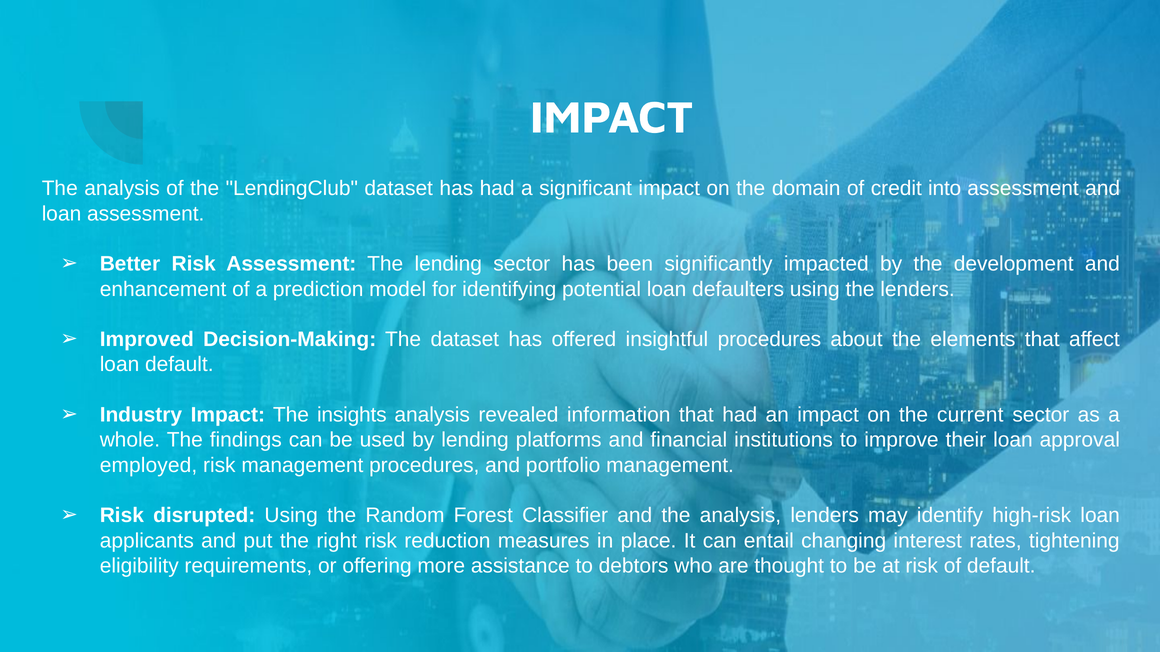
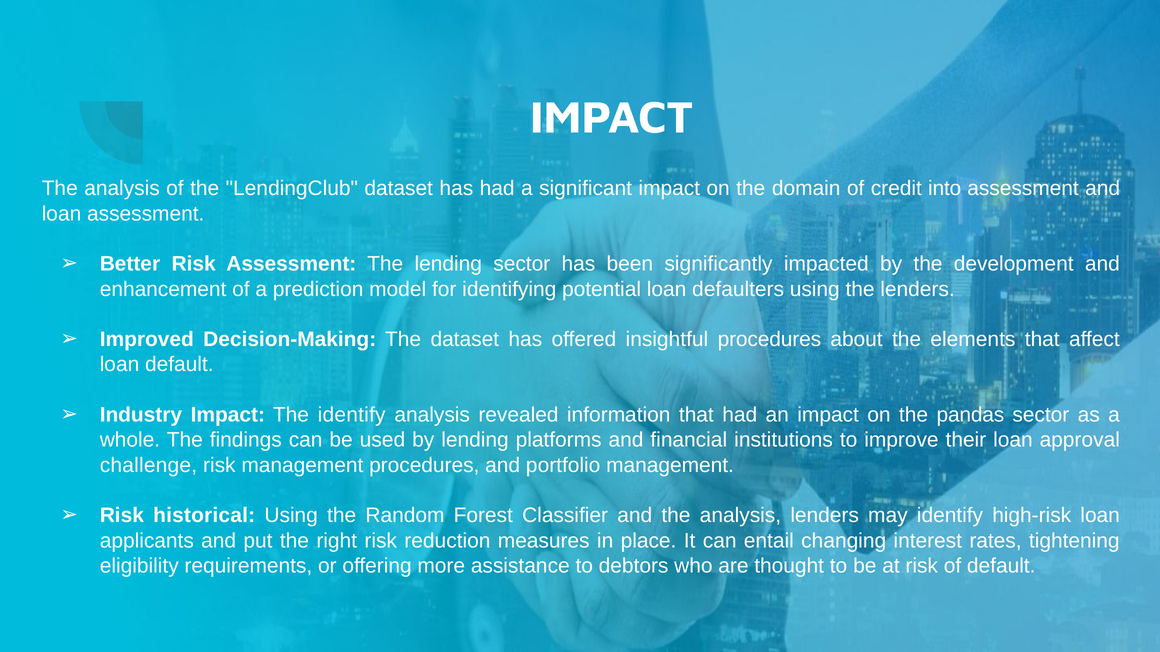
The insights: insights -> identify (352, 415)
current: current -> pandas (970, 415)
employed: employed -> challenge (148, 466)
disrupted: disrupted -> historical (204, 516)
